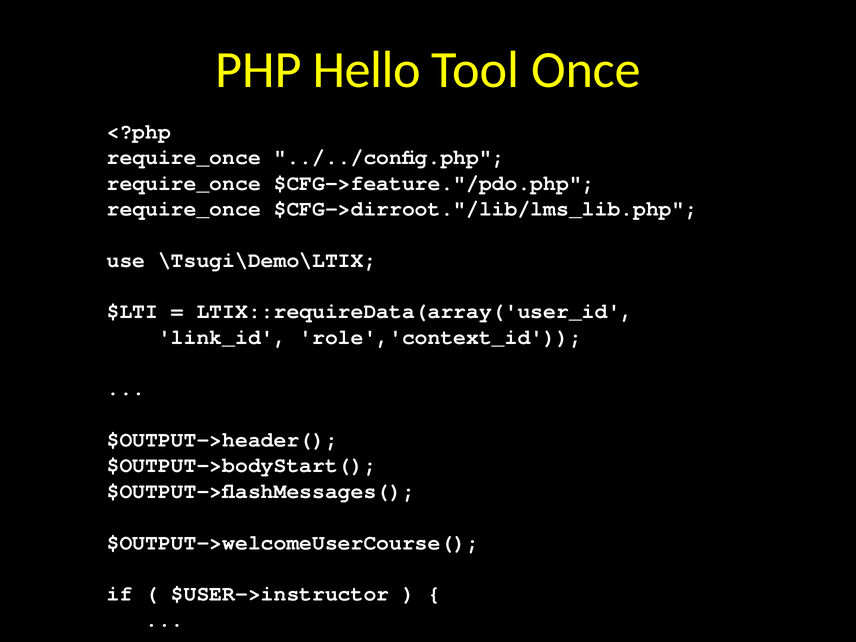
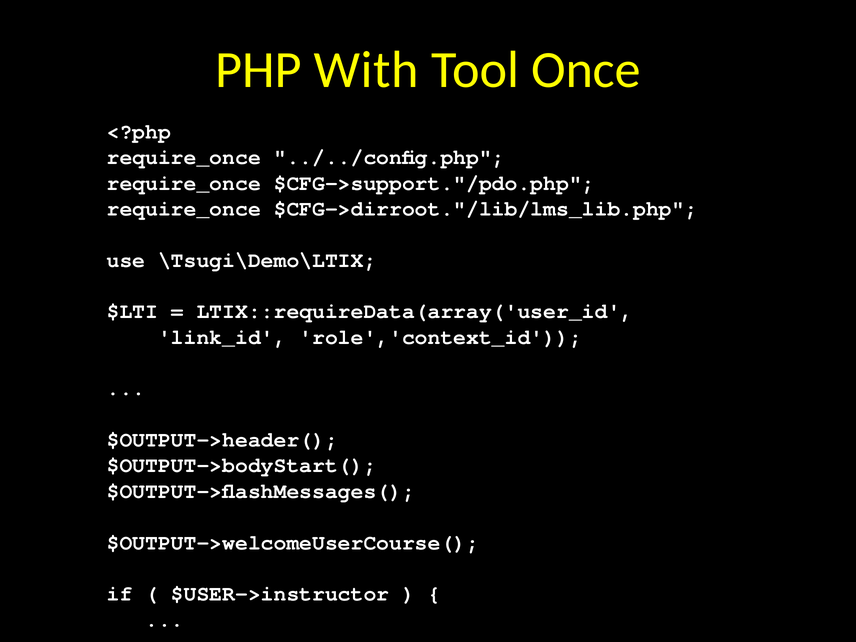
Hello: Hello -> With (366, 70)
$CFG->feature."/pdo.php: $CFG->feature."/pdo.php -> $CFG->support."/pdo.php (434, 183)
